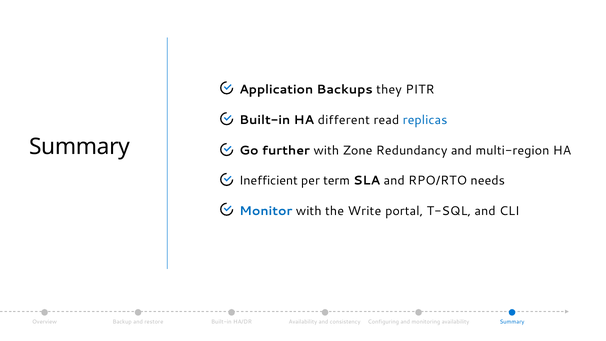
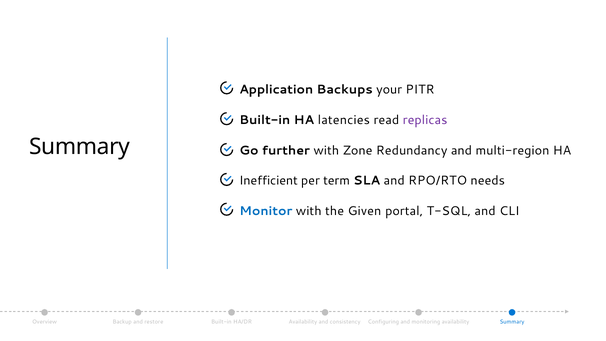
they: they -> your (389, 90)
different: different -> latencies (344, 120)
replicas colour: blue -> purple (425, 120)
Write: Write -> Given (365, 211)
